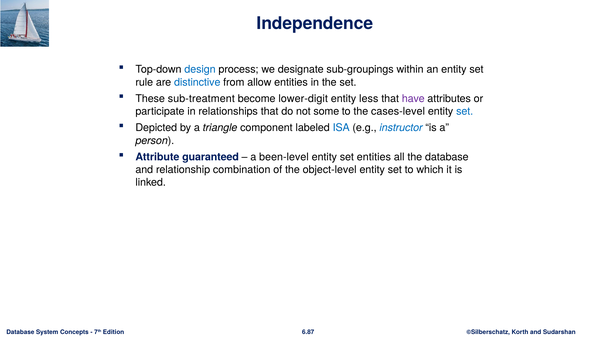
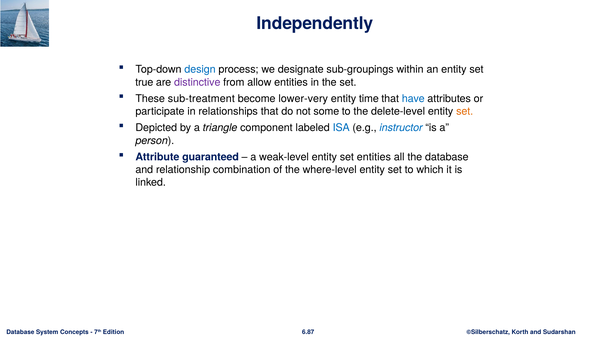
Independence: Independence -> Independently (315, 23)
rule: rule -> true (144, 82)
distinctive colour: blue -> purple (197, 82)
lower-digit: lower-digit -> lower-very (303, 99)
less: less -> time (369, 99)
have colour: purple -> blue (413, 99)
cases-level: cases-level -> delete-level (398, 111)
set colour: blue -> orange (465, 111)
been-level: been-level -> weak-level (284, 157)
object-level: object-level -> where-level (330, 170)
